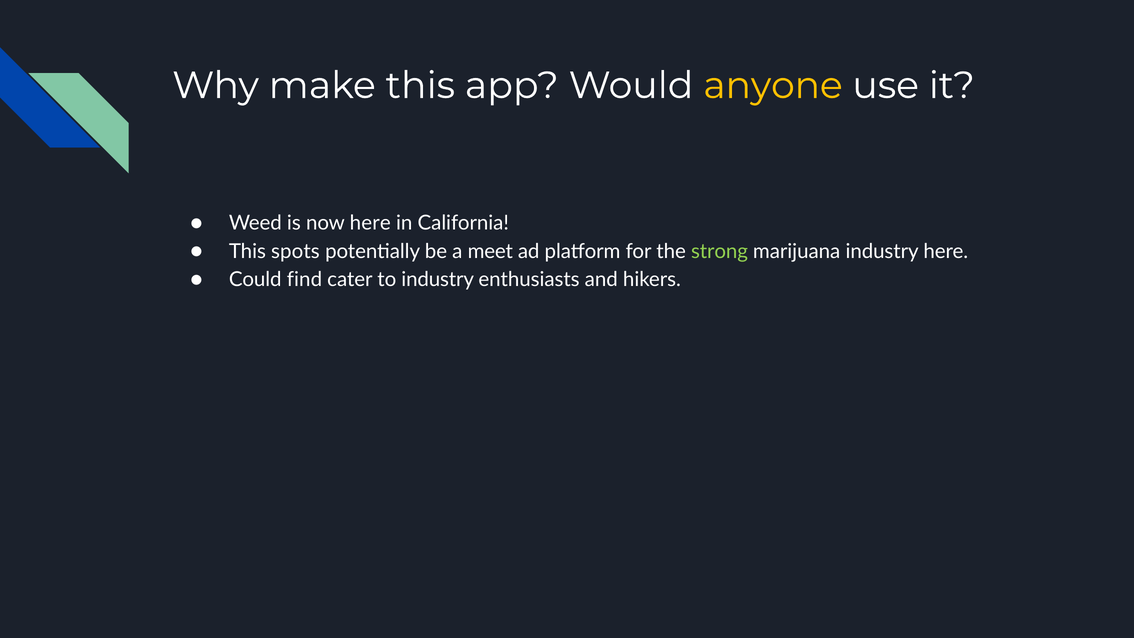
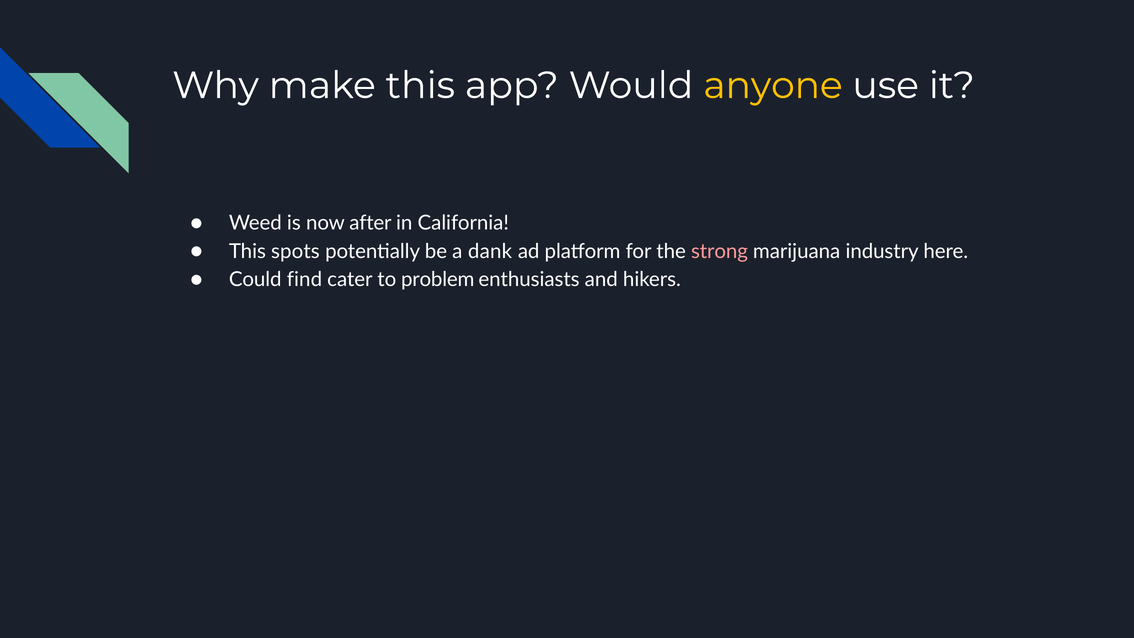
now here: here -> after (370, 223)
meet: meet -> dank (490, 251)
strong colour: light green -> pink (720, 251)
to industry: industry -> problem (438, 280)
